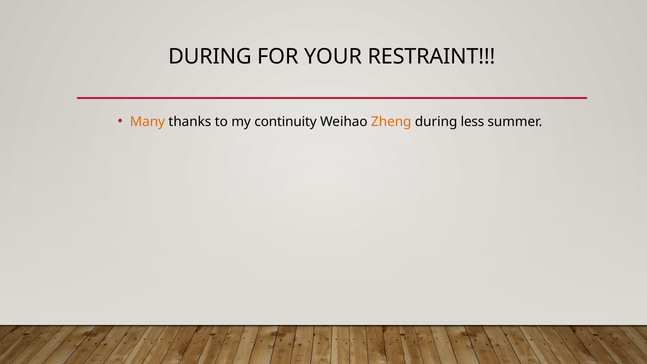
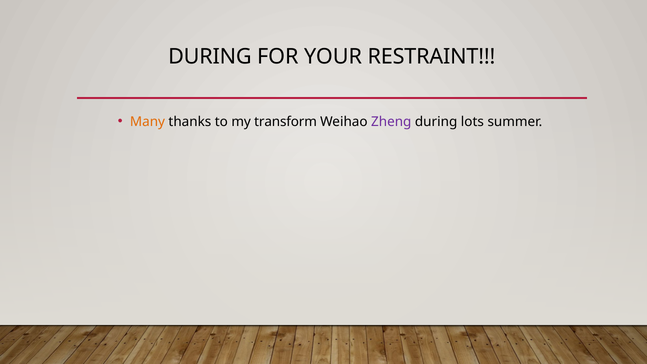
continuity: continuity -> transform (286, 122)
Zheng colour: orange -> purple (391, 122)
less: less -> lots (472, 122)
